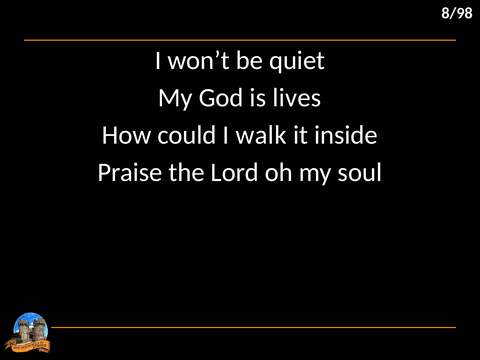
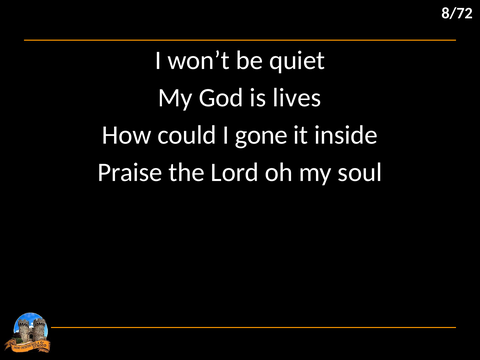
8/98: 8/98 -> 8/72 (457, 13)
walk: walk -> gone (261, 135)
